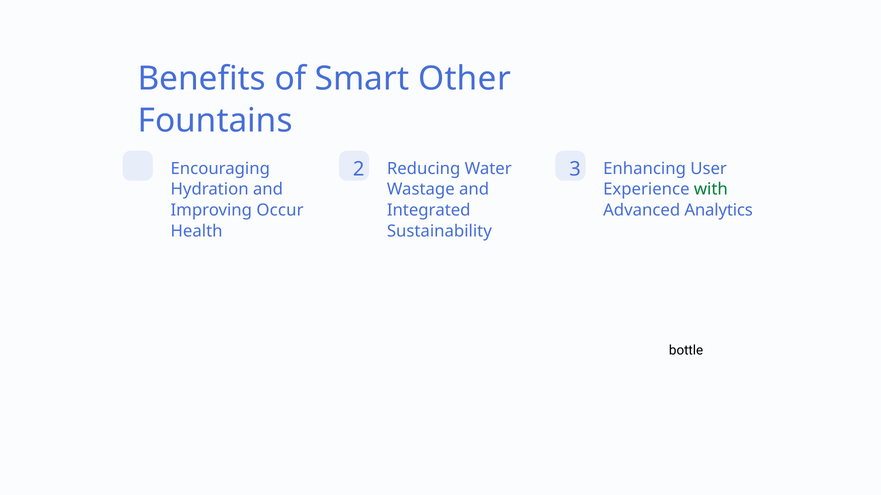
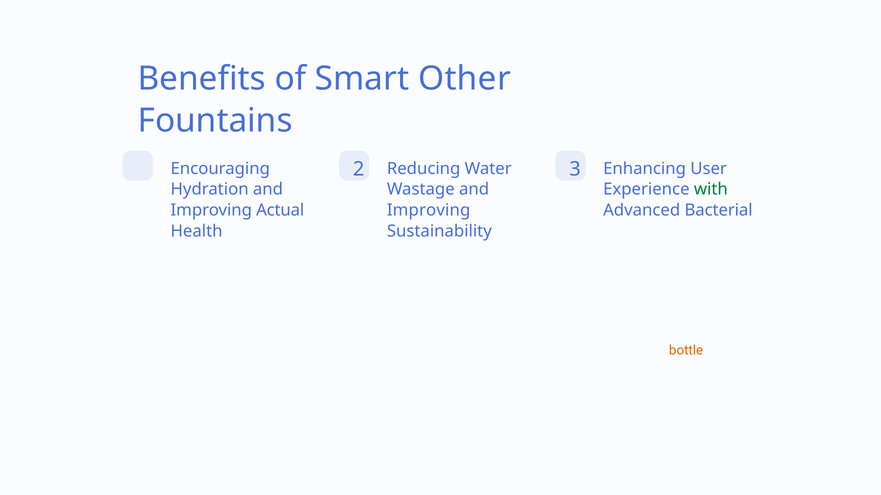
Occur: Occur -> Actual (280, 211)
Integrated: Integrated -> Improving (429, 211)
Analytics: Analytics -> Bacterial (719, 211)
bottle colour: black -> orange (686, 351)
